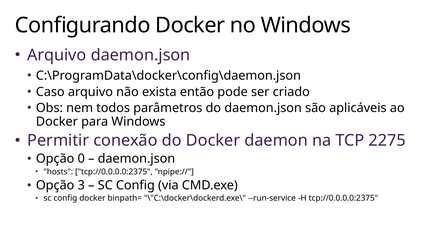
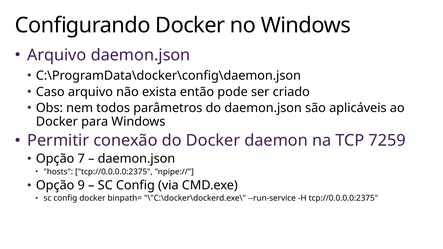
2275: 2275 -> 7259 (387, 141)
0: 0 -> 7 (81, 159)
3: 3 -> 9 (81, 186)
